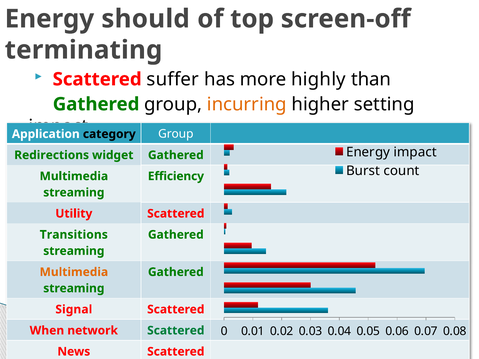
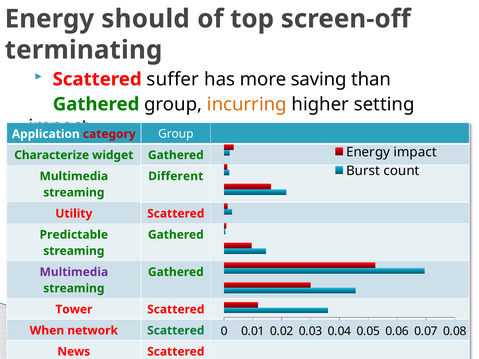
highly: highly -> saving (319, 79)
category colour: black -> red (109, 134)
Redirections: Redirections -> Characterize (52, 155)
Efficiency: Efficiency -> Different (176, 176)
Transitions: Transitions -> Predictable (74, 235)
Multimedia colour: orange -> purple (74, 272)
Signal: Signal -> Tower (74, 310)
